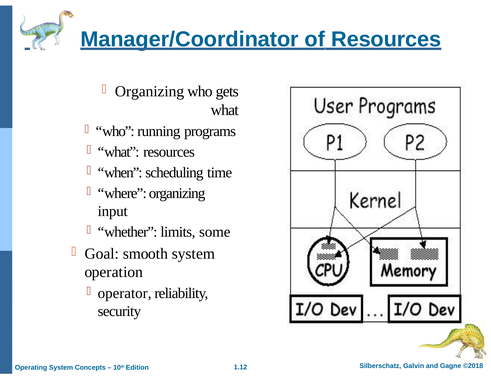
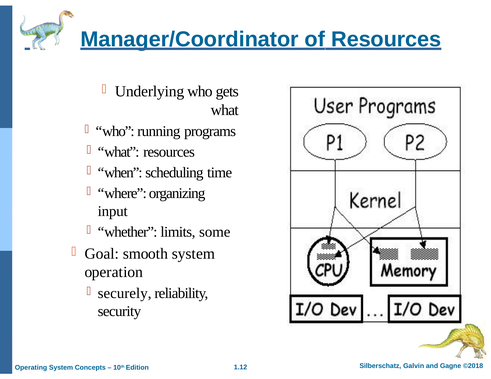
Organizing: Organizing -> Underlying (150, 92)
operator: operator -> securely (125, 294)
